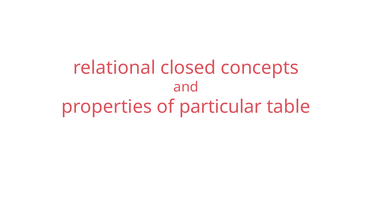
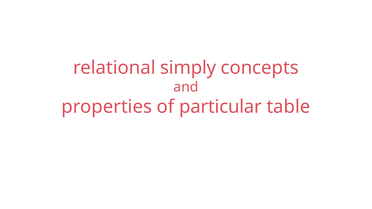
closed: closed -> simply (188, 68)
